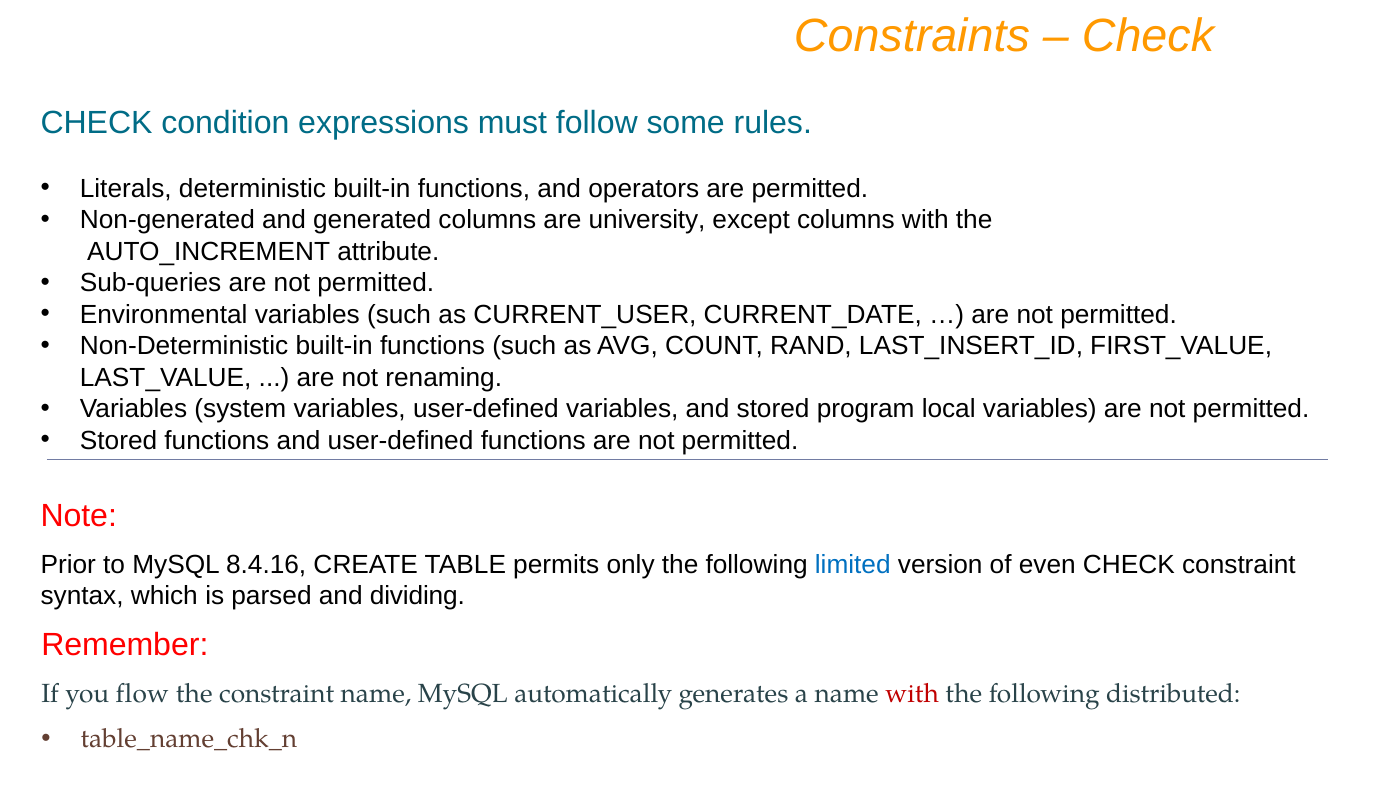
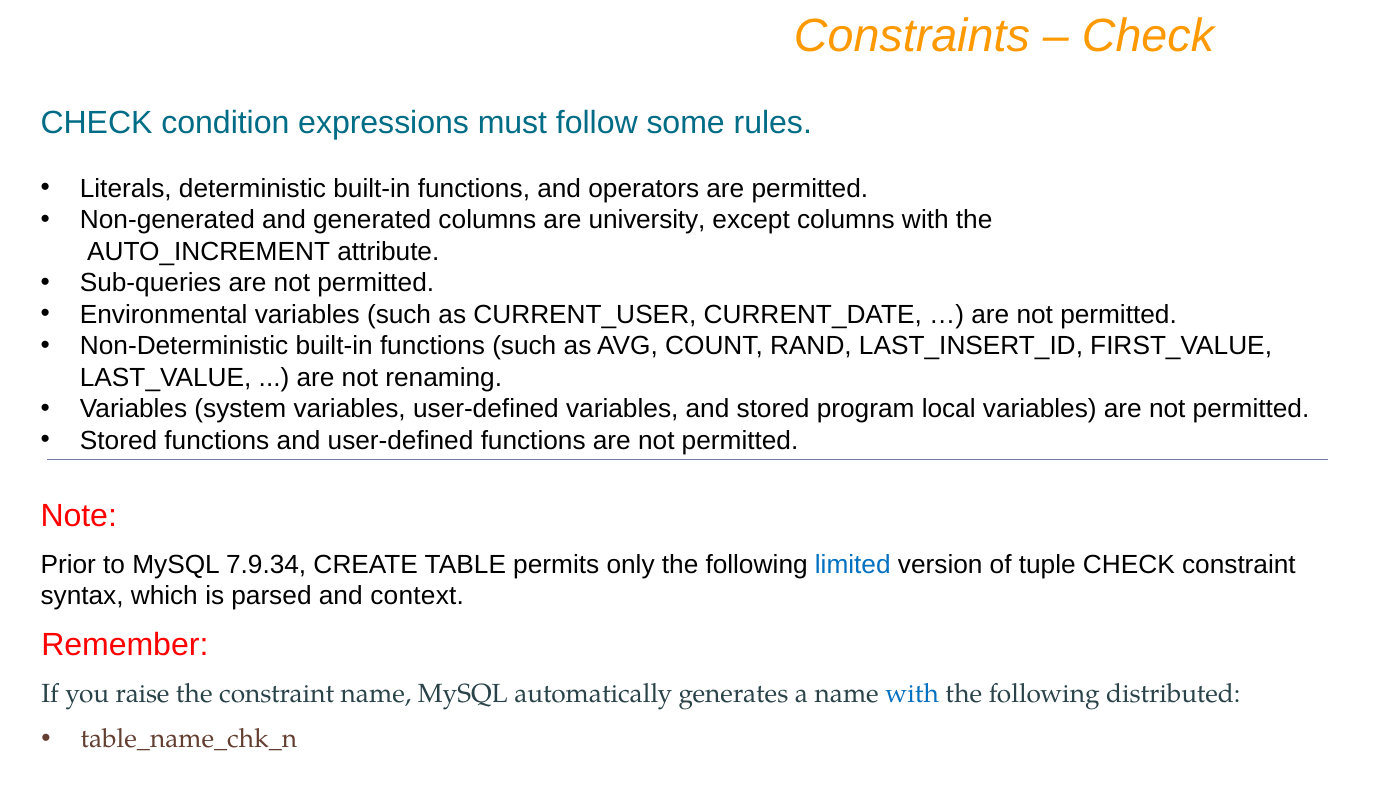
8.4.16: 8.4.16 -> 7.9.34 (266, 565)
even: even -> tuple (1047, 565)
dividing: dividing -> context (417, 596)
flow: flow -> raise (143, 694)
with colour: red -> blue (912, 694)
